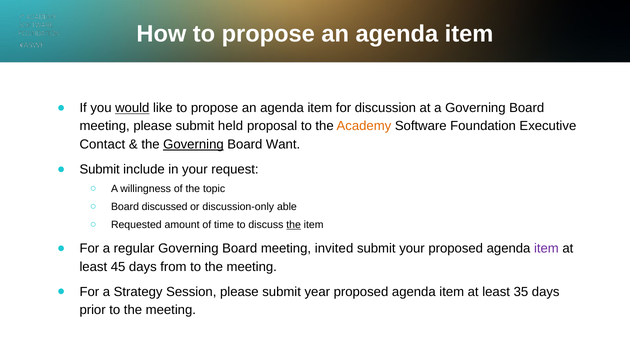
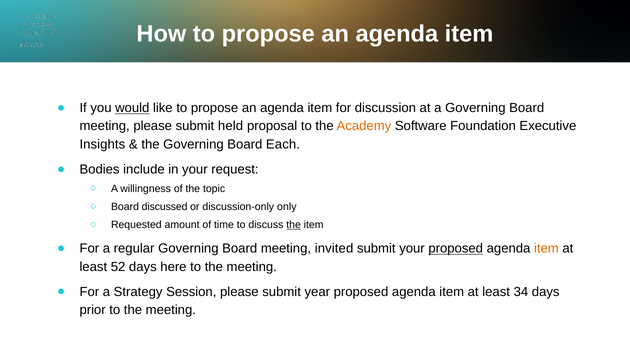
Contact: Contact -> Insights (102, 144)
Governing underline: present -> none (193, 144)
Want: Want -> Each (283, 144)
Submit: Submit -> Bodies (100, 169)
able: able -> only (287, 206)
proposed underline: none -> present (456, 248)
item colour: purple -> orange (546, 248)
45: 45 -> 52 (118, 266)
from: from -> here (173, 266)
35: 35 -> 34 (521, 291)
